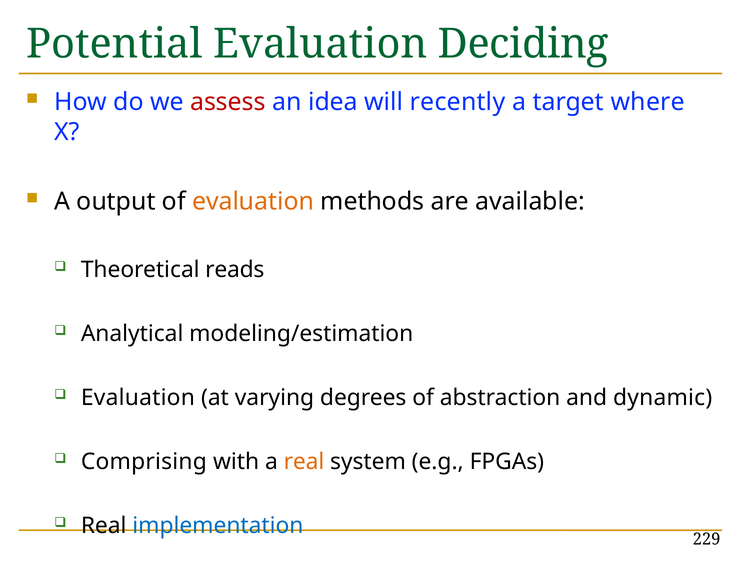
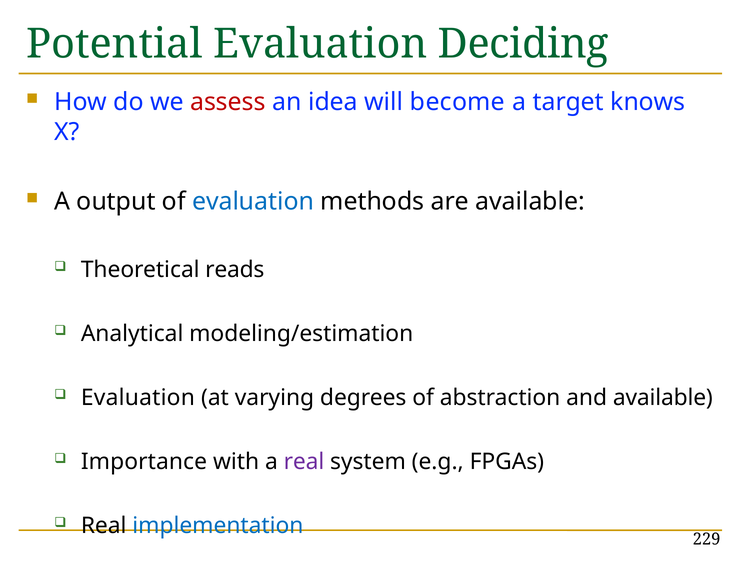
recently: recently -> become (457, 102)
where: where -> knows (648, 102)
evaluation colour: orange -> blue (253, 201)
and dynamic: dynamic -> available (663, 397)
Comprising: Comprising -> Importance (144, 461)
real colour: orange -> purple (304, 461)
